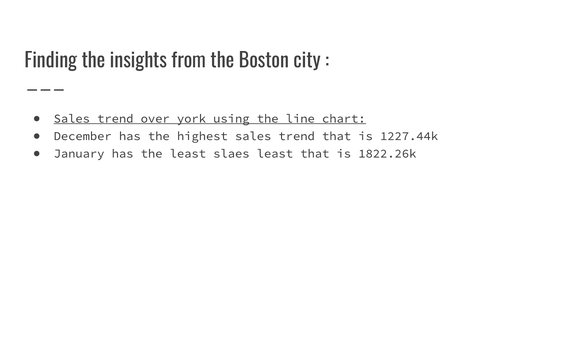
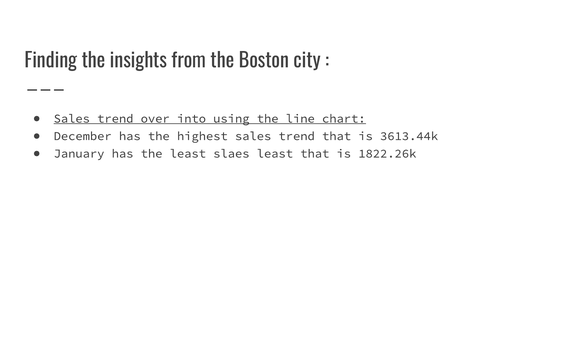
york: york -> into (191, 119)
1227.44k: 1227.44k -> 3613.44k (409, 136)
